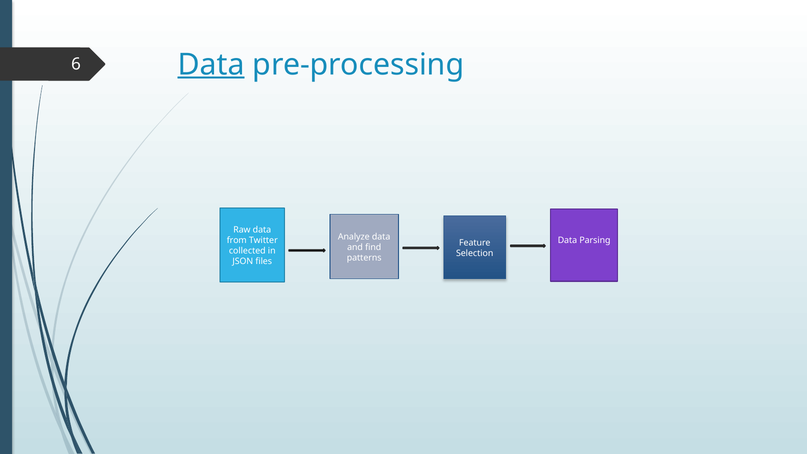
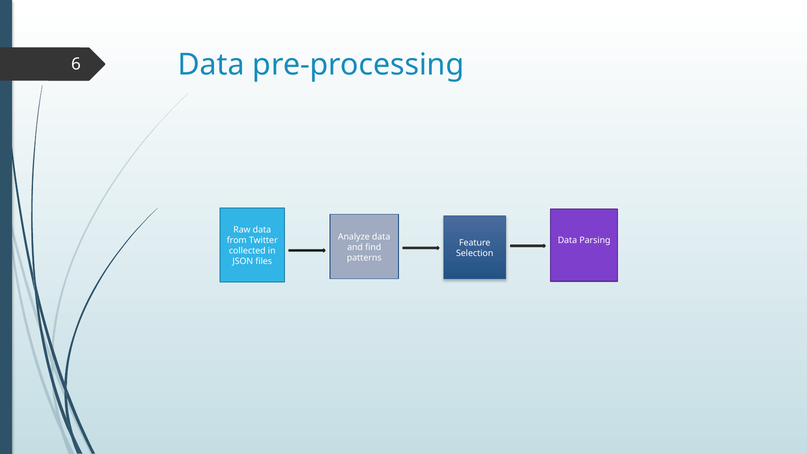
Data underline: present -> none (211, 65)
